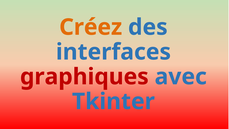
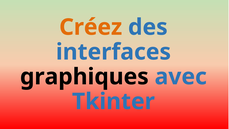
graphiques colour: red -> black (84, 77)
